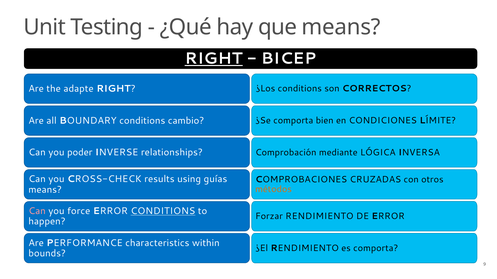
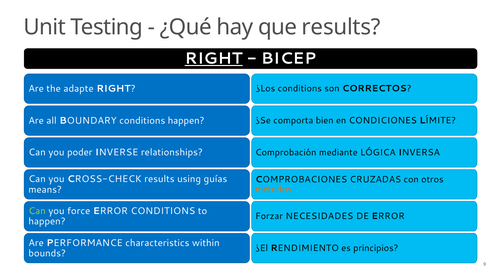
que means: means -> results (341, 27)
conditions cambio: cambio -> happen (186, 121)
Can colour: pink -> light green (37, 211)
CONDITIONS underline: present -> none (163, 211)
Forzar RENDIMIENTO: RENDIMIENTO -> NECESIDADES (319, 217)
es comporta: comporta -> principios (376, 249)
